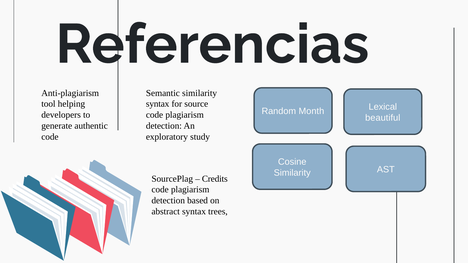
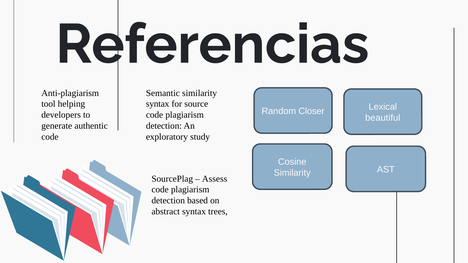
Month: Month -> Closer (312, 111)
Credits: Credits -> Assess (215, 179)
